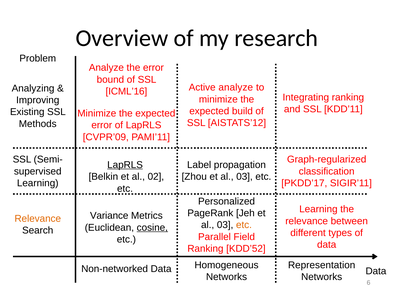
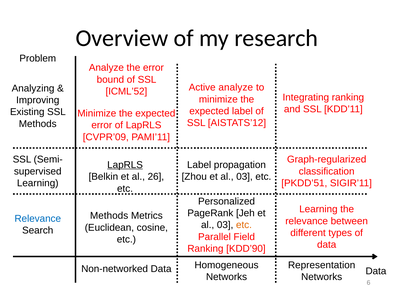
ICML’16: ICML’16 -> ICML’52 (126, 91)
expected build: build -> label (242, 111)
02: 02 -> 26 (156, 176)
PKDD’17: PKDD’17 -> PKDD’51 (304, 183)
Variance: Variance -> Methods (109, 215)
Relevance colour: orange -> blue (38, 218)
cosine underline: present -> none (152, 227)
KDD’52: KDD’52 -> KDD’90 (246, 248)
